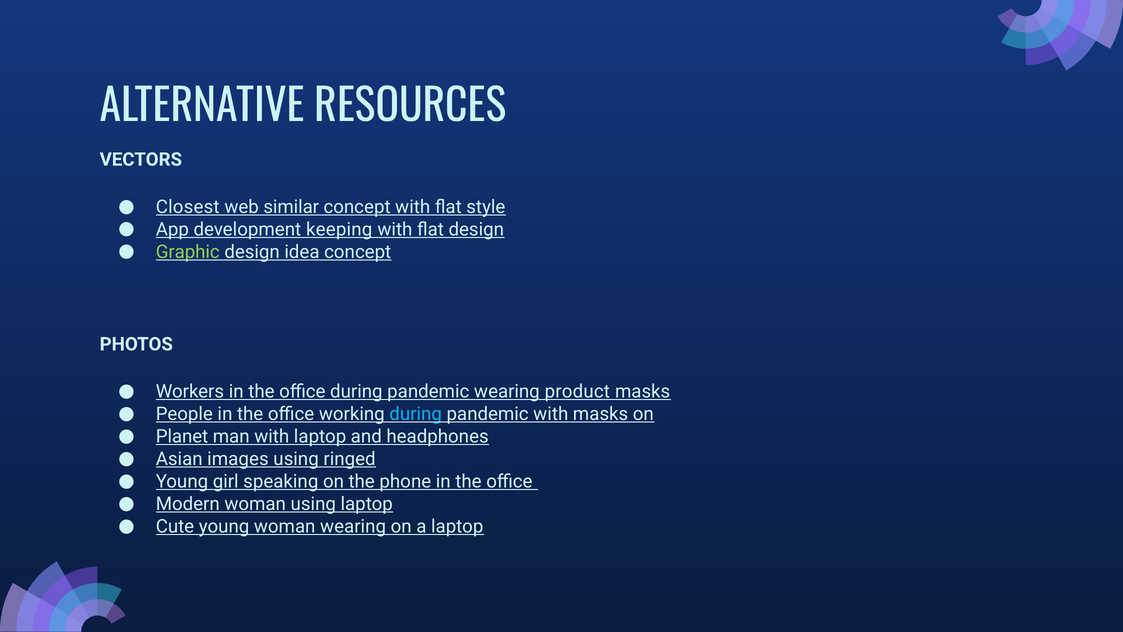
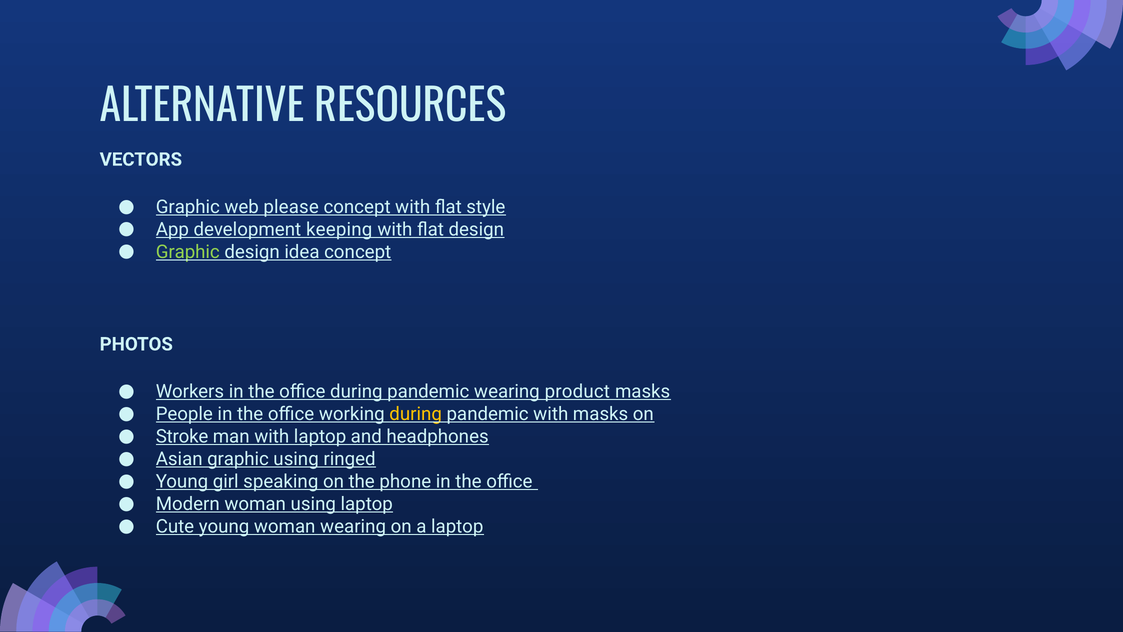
Closest: Closest -> Graphic (188, 207)
similar: similar -> please (291, 207)
during colour: light blue -> yellow (416, 414)
Planet: Planet -> Stroke (182, 436)
Asian images: images -> graphic (238, 459)
